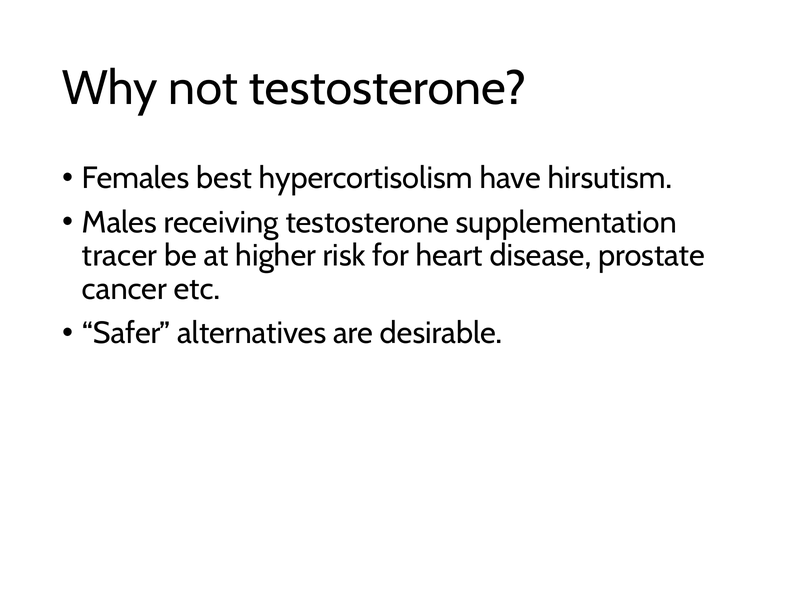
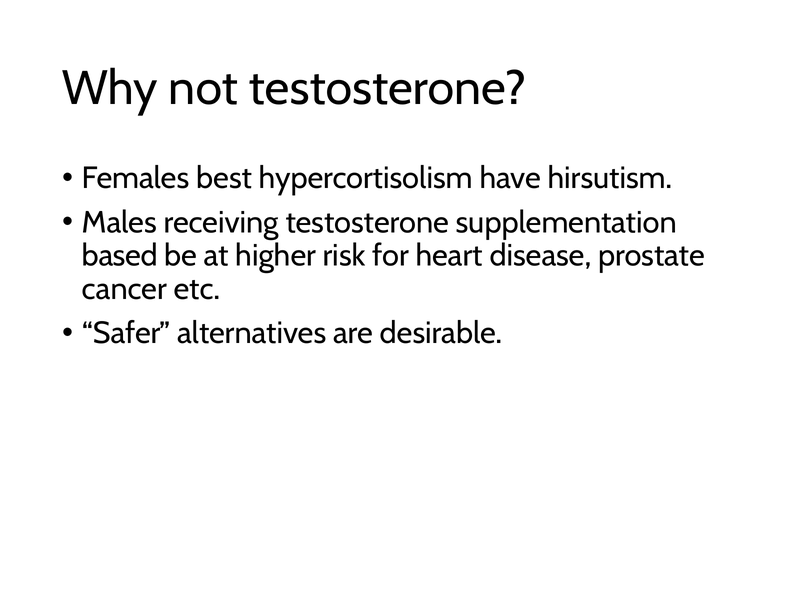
tracer: tracer -> based (120, 255)
